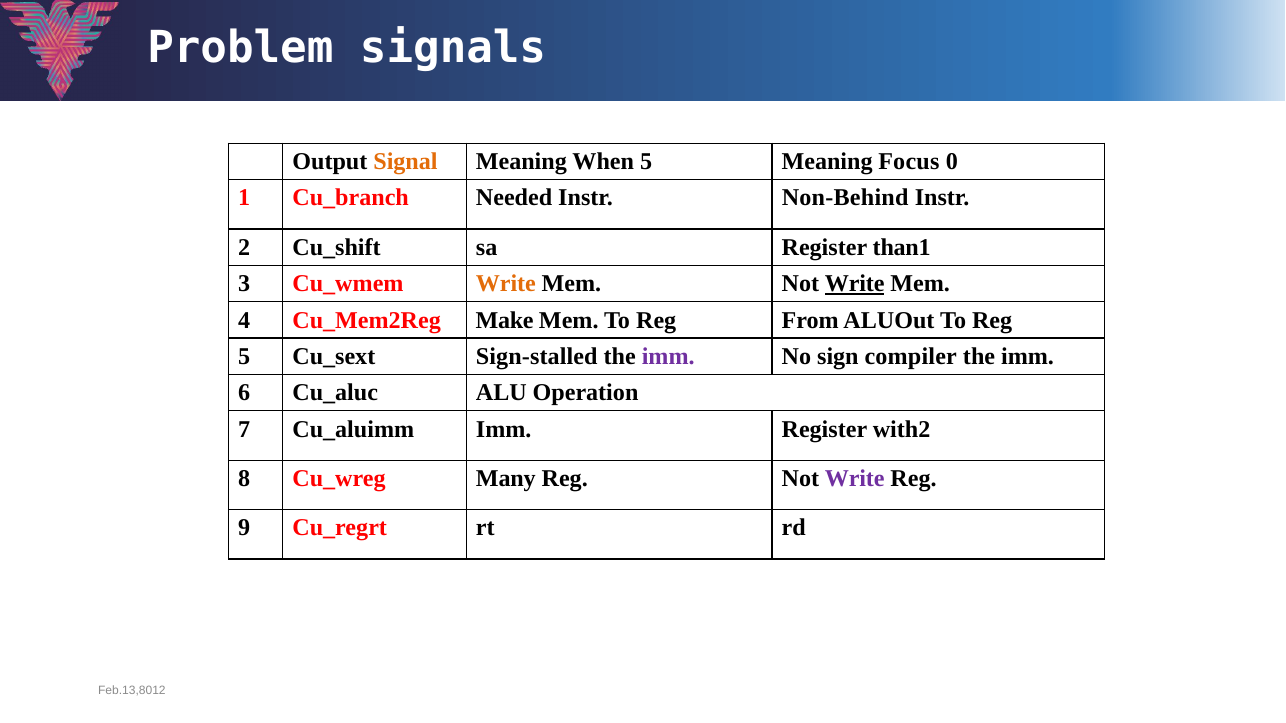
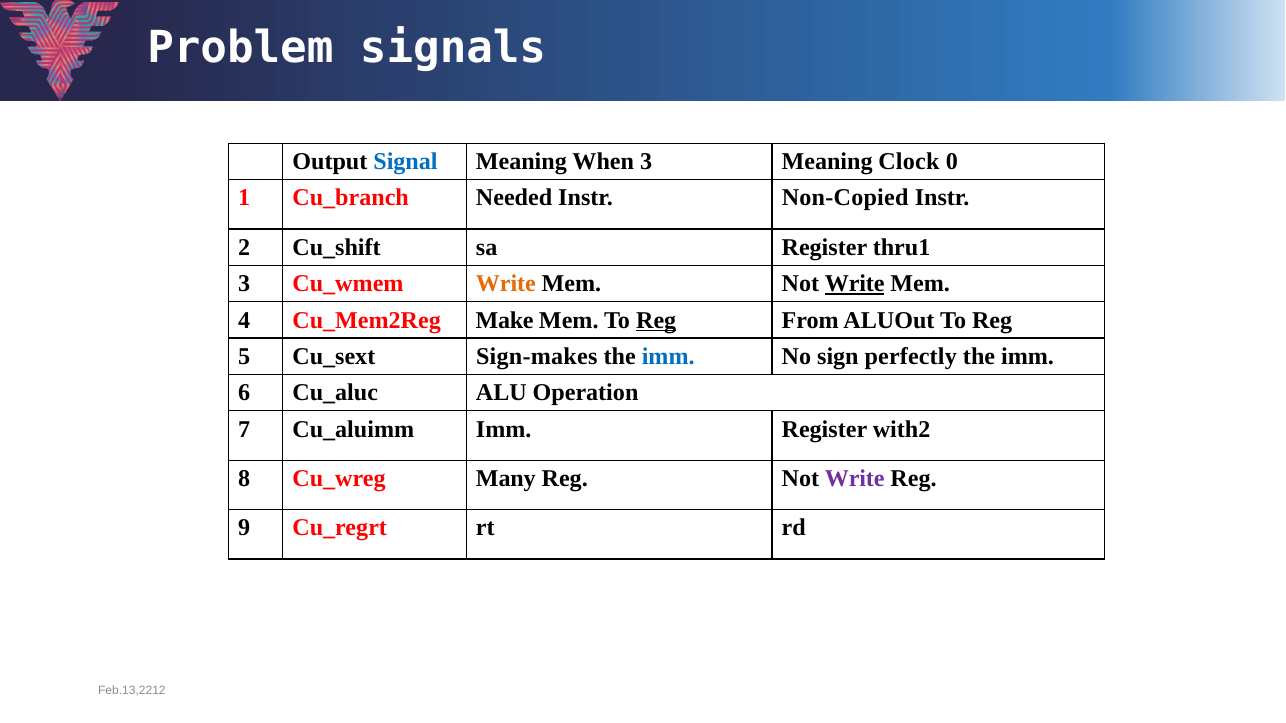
Signal colour: orange -> blue (405, 162)
When 5: 5 -> 3 (646, 162)
Focus: Focus -> Clock (909, 162)
Non-Behind: Non-Behind -> Non-Copied (845, 198)
than1: than1 -> thru1 (902, 247)
Reg underline: none -> present (656, 320)
Sign-stalled: Sign-stalled -> Sign-makes (537, 357)
imm colour: purple -> blue (668, 357)
compiler: compiler -> perfectly (911, 357)
Feb.13,8012: Feb.13,8012 -> Feb.13,2212 (132, 691)
